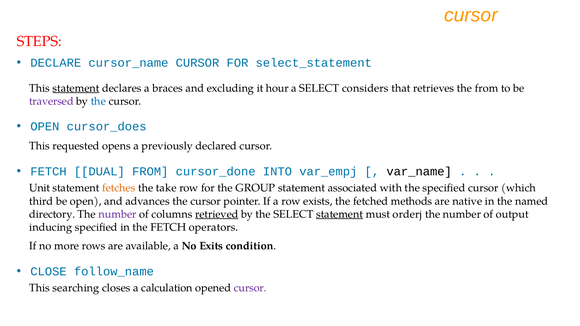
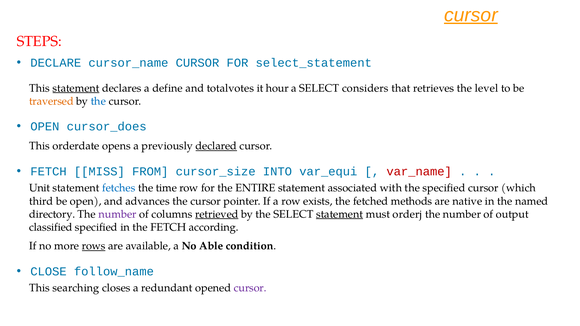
cursor underline: none -> present (471, 15)
braces: braces -> define (168, 88)
excluding: excluding -> totalvotes (230, 88)
the from: from -> level (487, 88)
traversed colour: purple -> orange (51, 101)
requested: requested -> orderdate (76, 146)
declared underline: none -> present (216, 146)
DUAL: DUAL -> MISS (99, 172)
cursor_done: cursor_done -> cursor_size (216, 172)
var_empj: var_empj -> var_equi (328, 172)
var_name colour: black -> red (419, 172)
fetches colour: orange -> blue (119, 188)
take: take -> time (166, 188)
GROUP: GROUP -> ENTIRE (255, 188)
inducing: inducing -> classified (51, 227)
operators: operators -> according (214, 227)
rows underline: none -> present (94, 246)
Exits: Exits -> Able (211, 246)
calculation: calculation -> redundant (167, 288)
